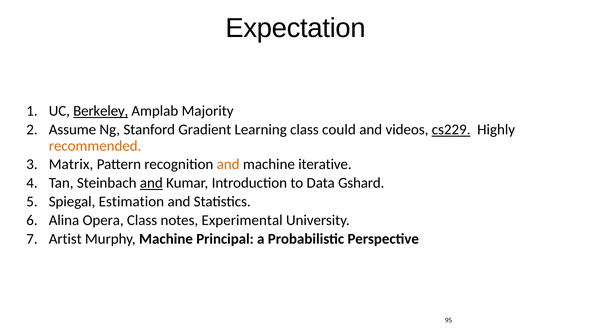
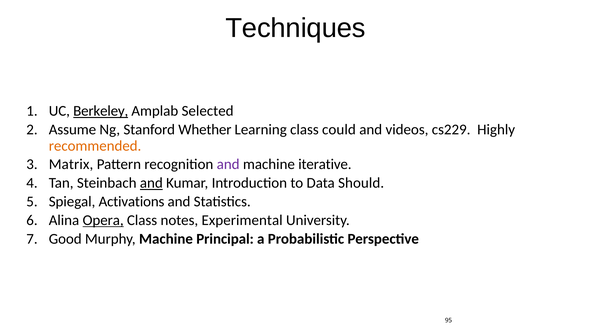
Expectation: Expectation -> Techniques (295, 28)
Majority: Majority -> Selected (208, 111)
Gradient: Gradient -> Whether (205, 130)
cs229 underline: present -> none (451, 130)
and colour: orange -> purple (228, 165)
Gshard: Gshard -> Should (361, 183)
Estimation: Estimation -> Activations (132, 202)
Opera underline: none -> present (103, 220)
Artist: Artist -> Good (65, 239)
